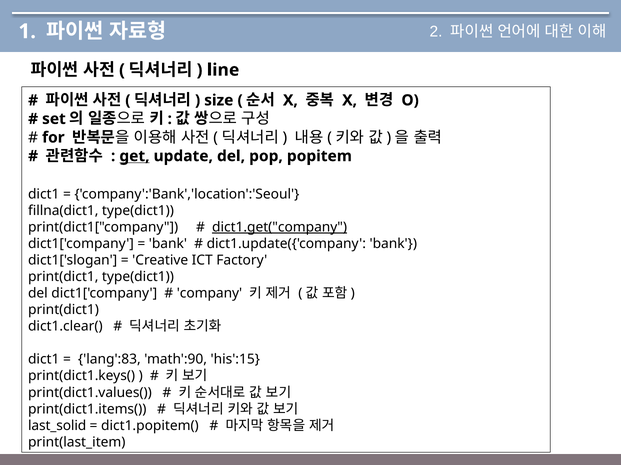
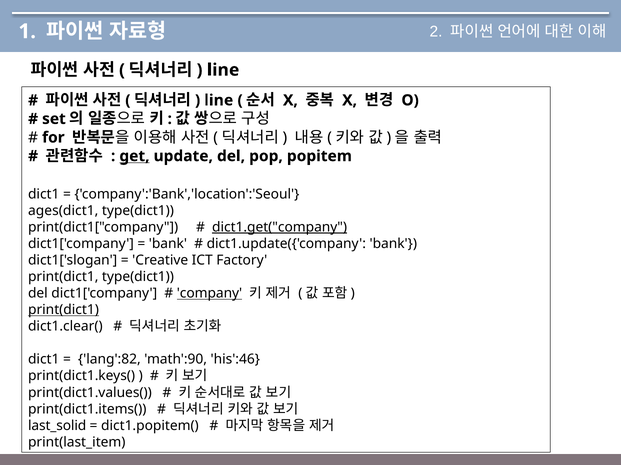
size: size -> line (219, 100)
fillna(dict1: fillna(dict1 -> ages(dict1 (63, 211)
company underline: none -> present (209, 294)
print(dict1 underline: none -> present (63, 310)
lang':83: lang':83 -> lang':82 (109, 360)
his':15: his':15 -> his':46 (235, 360)
